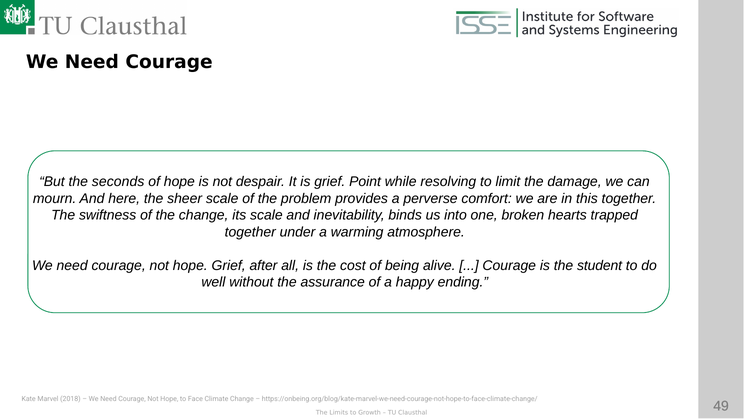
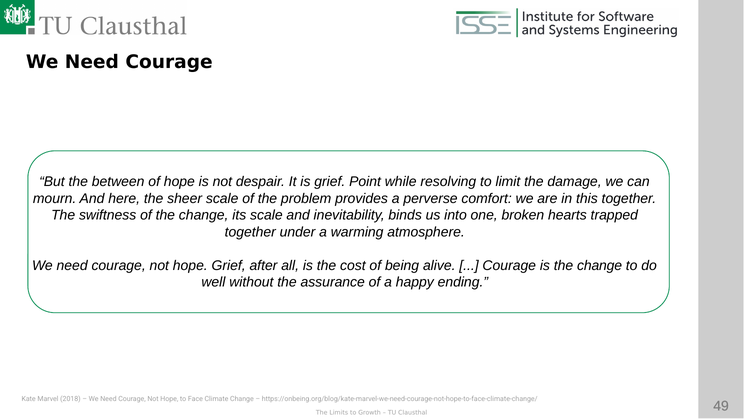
seconds: seconds -> between (118, 182)
is the student: student -> change (600, 265)
